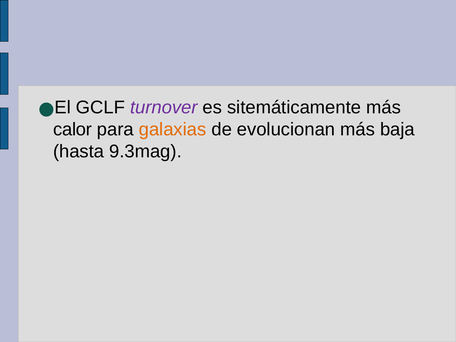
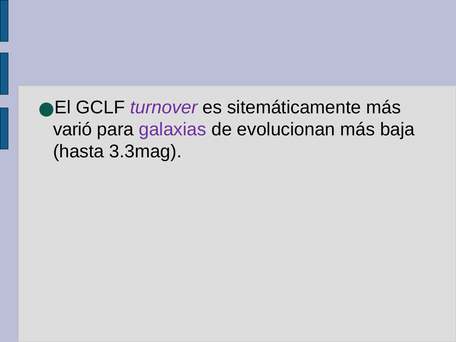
calor: calor -> varió (73, 129)
galaxias colour: orange -> purple (173, 129)
9.3mag: 9.3mag -> 3.3mag (145, 152)
